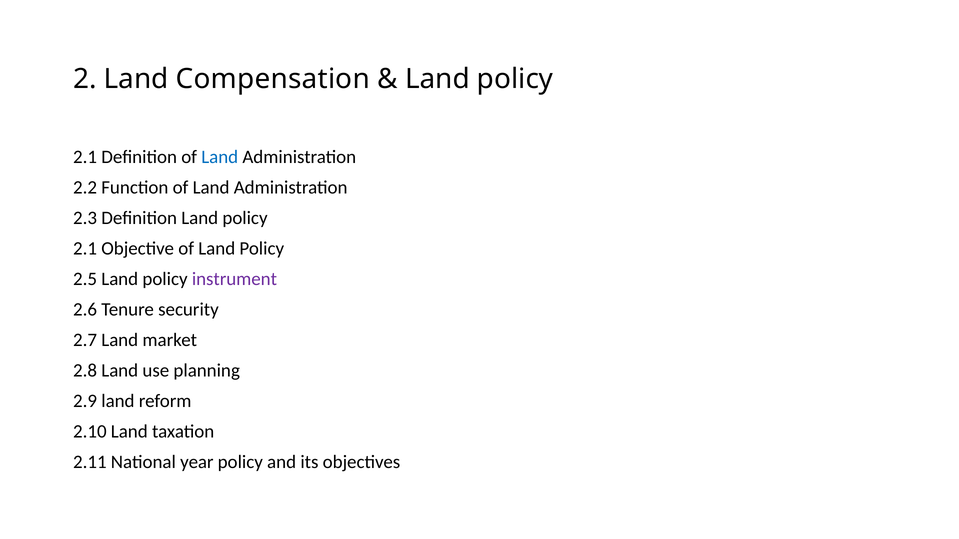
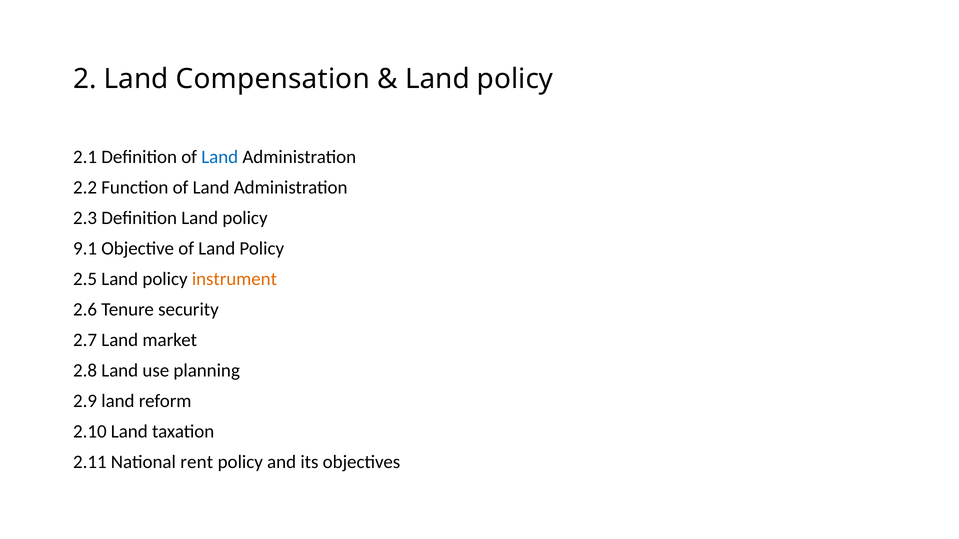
2.1: 2.1 -> 9.1 (85, 249)
instrument colour: purple -> orange (234, 279)
year: year -> rent (197, 462)
